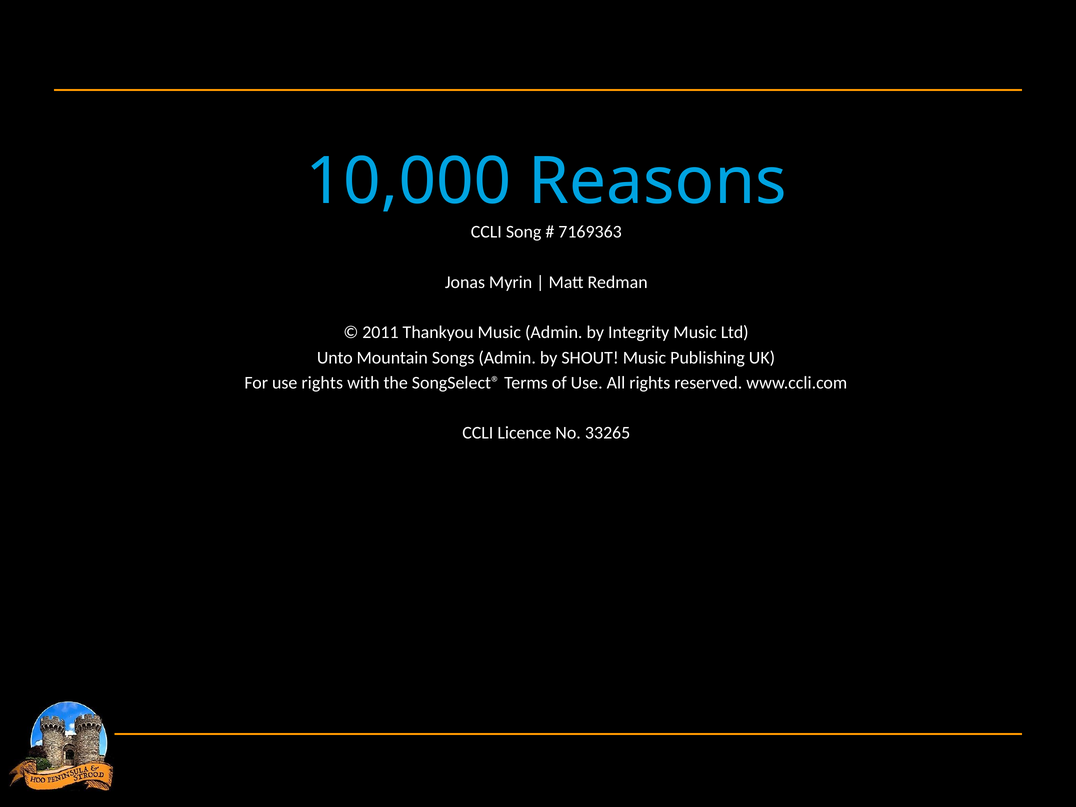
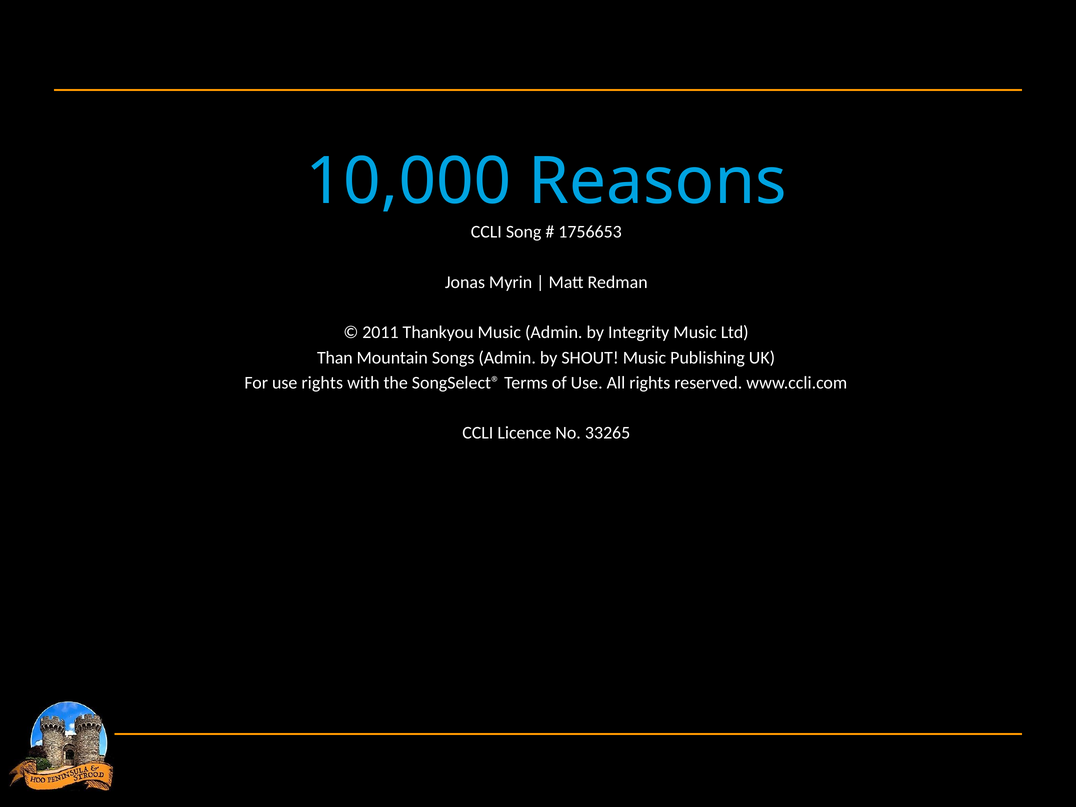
7169363: 7169363 -> 1756653 (590, 232)
Unto: Unto -> Than (335, 358)
